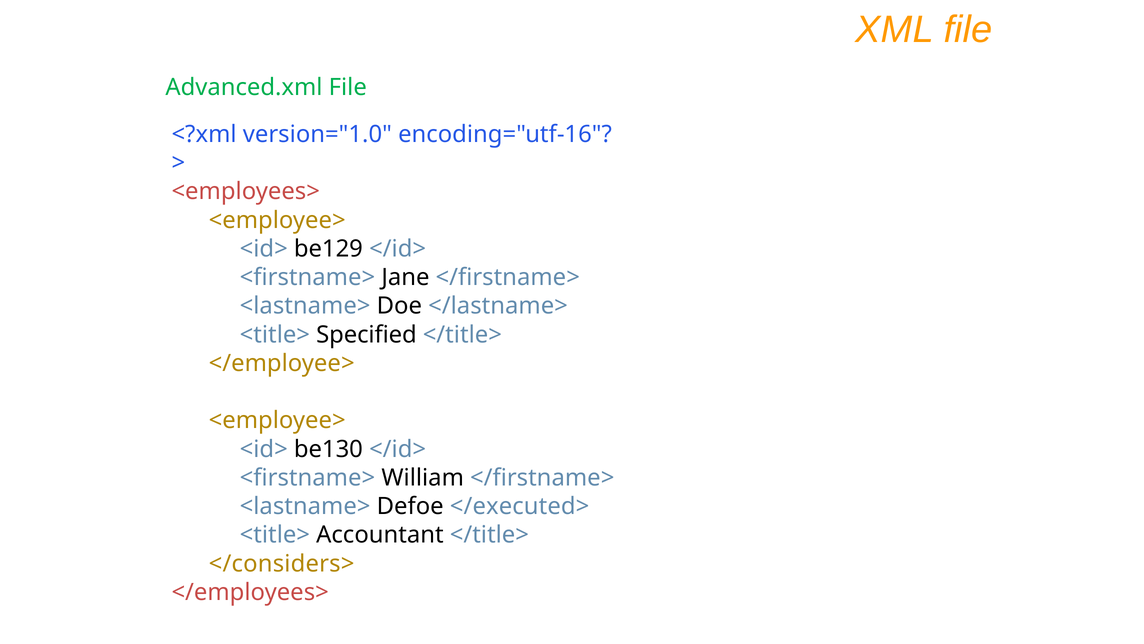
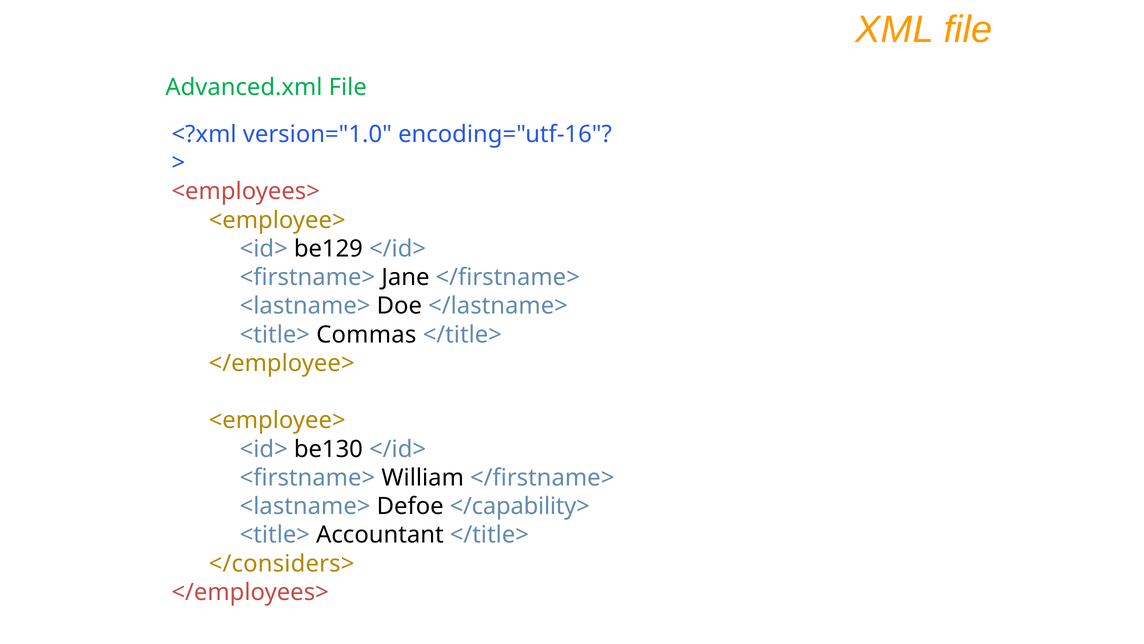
Specified: Specified -> Commas (366, 334)
</executed>: </executed> -> </capability> (520, 506)
